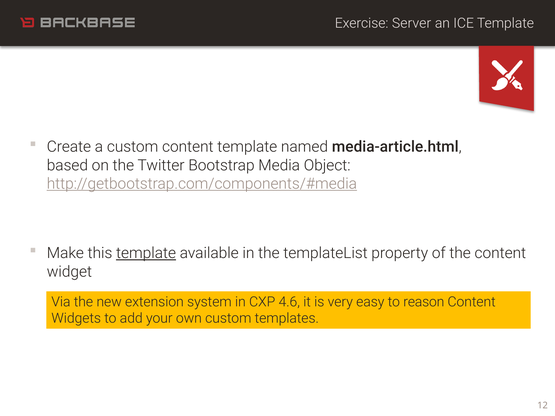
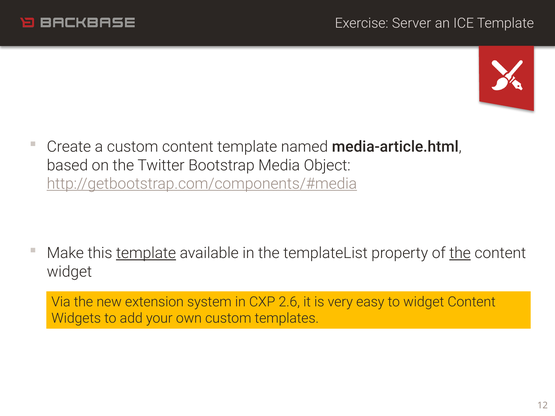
the underline: none -> present (460, 253)
4.6: 4.6 -> 2.6 (289, 302)
to reason: reason -> widget (424, 302)
